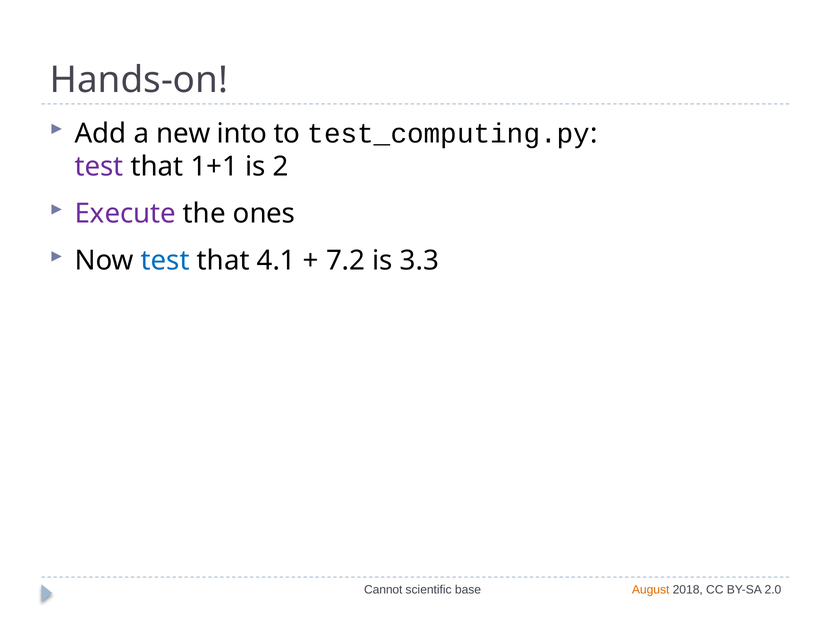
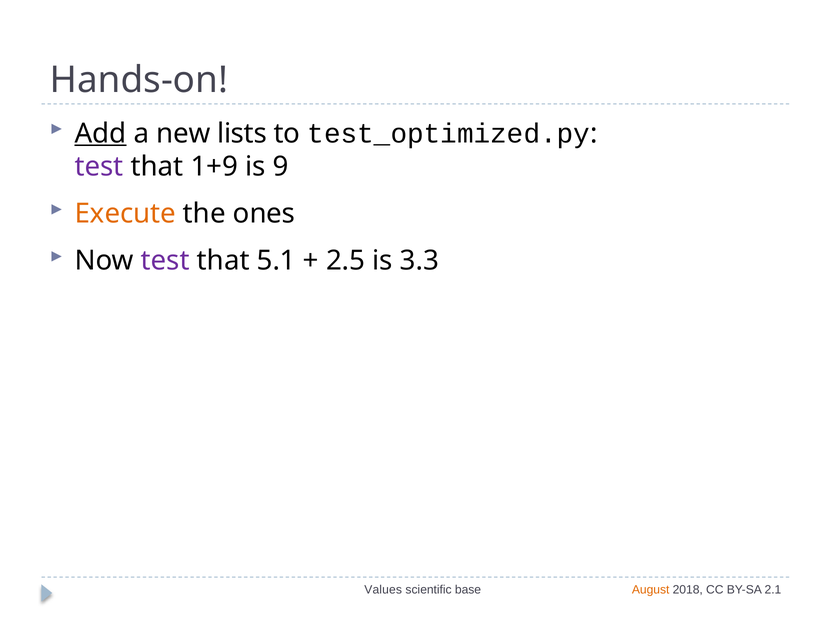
Add underline: none -> present (101, 133)
into: into -> lists (242, 133)
test_computing.py: test_computing.py -> test_optimized.py (449, 133)
1+1: 1+1 -> 1+9 (214, 167)
2: 2 -> 9 (281, 167)
Execute colour: purple -> orange (125, 214)
test colour: blue -> purple (165, 261)
4.1: 4.1 -> 5.1 (276, 261)
7.2: 7.2 -> 2.5 (346, 261)
Cannot: Cannot -> Values (383, 590)
2.0: 2.0 -> 2.1 (773, 590)
